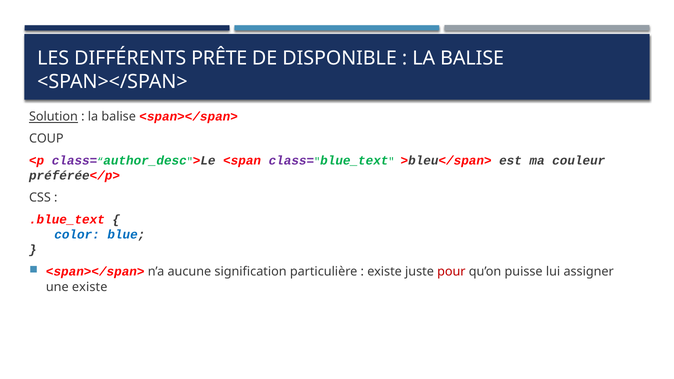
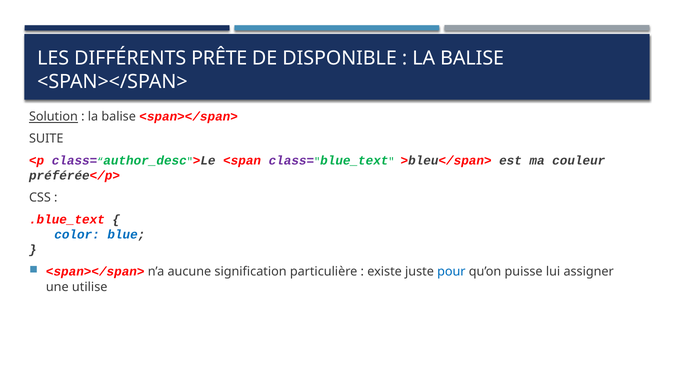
COUP: COUP -> SUITE (46, 139)
pour colour: red -> blue (451, 272)
une existe: existe -> utilise (90, 287)
